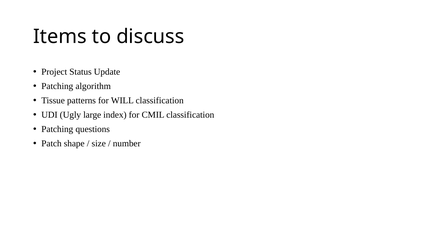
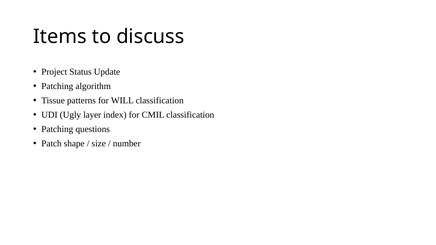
large: large -> layer (92, 115)
